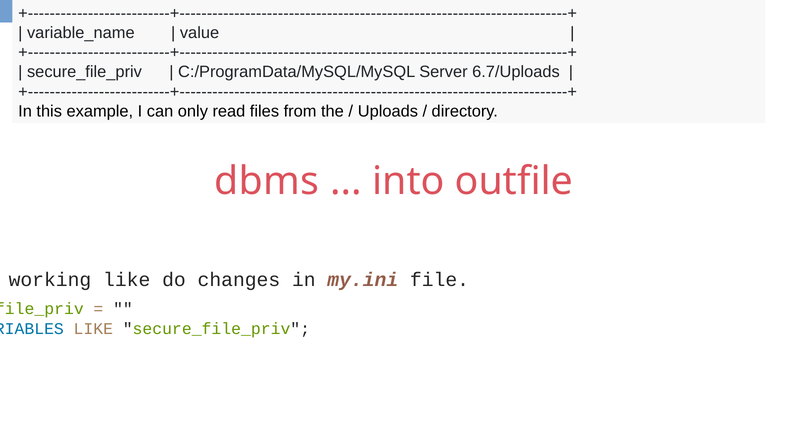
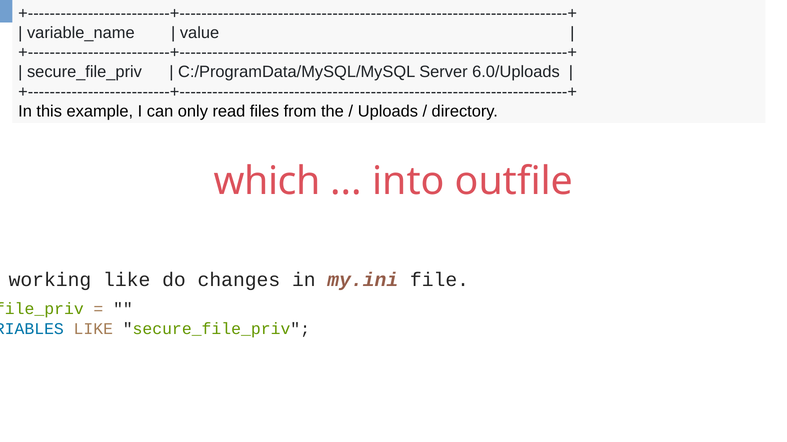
6.7/Uploads: 6.7/Uploads -> 6.0/Uploads (516, 72)
dbms: dbms -> which (267, 182)
